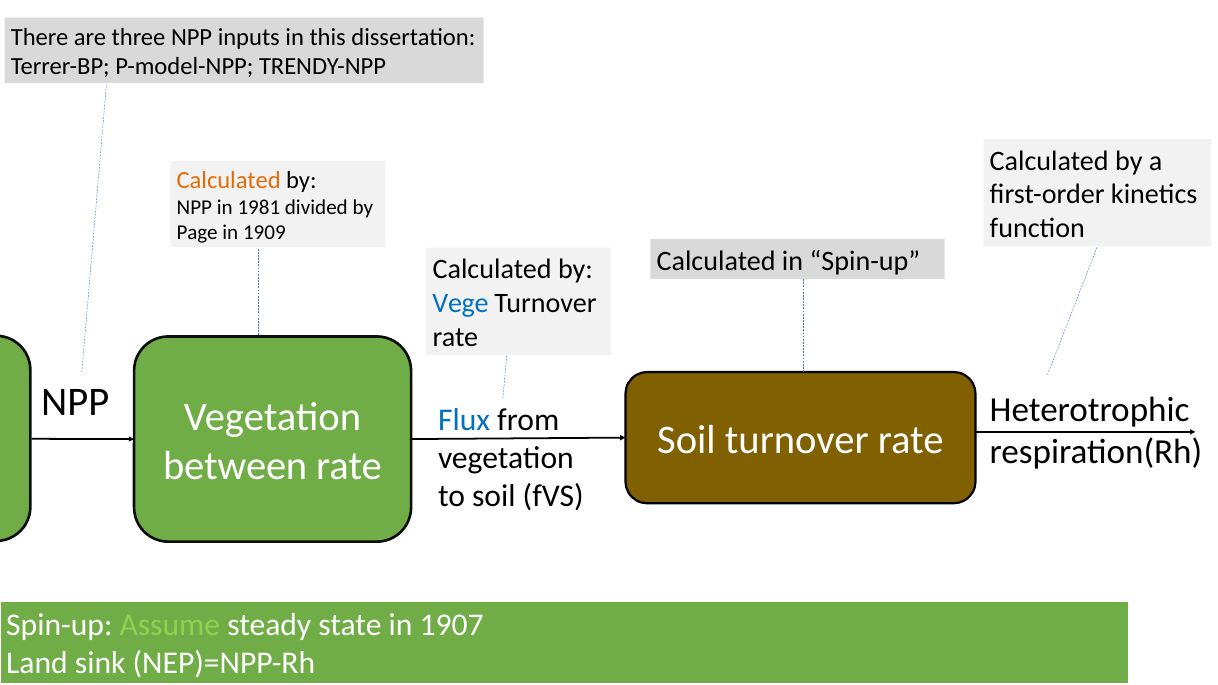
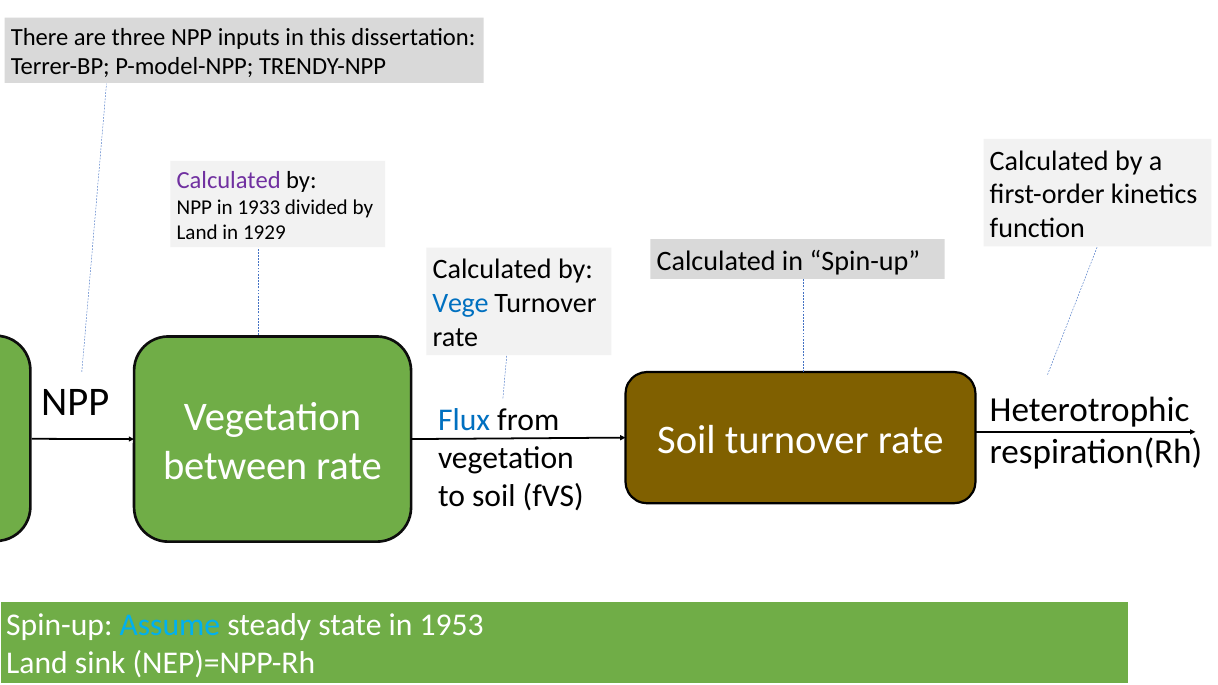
Calculated colour: orange -> purple (229, 180)
1981: 1981 -> 1933 (259, 208)
Page: Page -> Land (197, 233)
1909: 1909 -> 1929 (264, 233)
Assume colour: light green -> light blue (170, 626)
1907: 1907 -> 1953 (452, 626)
